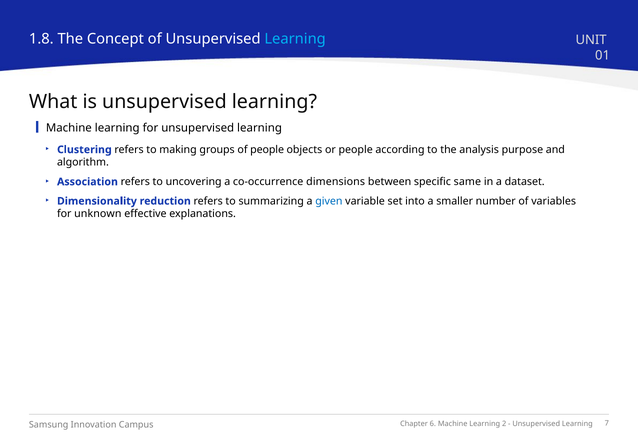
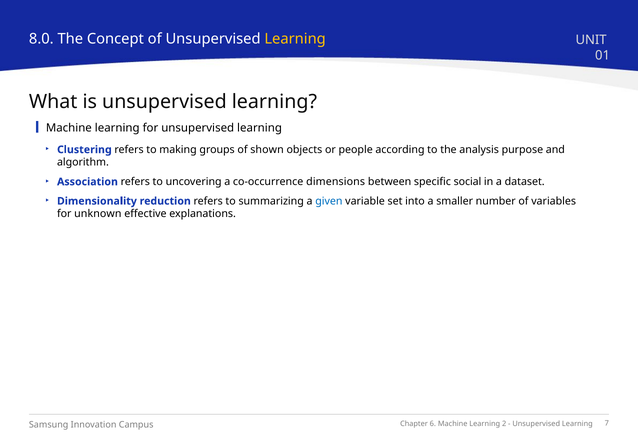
1.8: 1.8 -> 8.0 (41, 39)
Learning colour: light blue -> yellow (295, 39)
of people: people -> shown (267, 150)
same: same -> social (467, 182)
